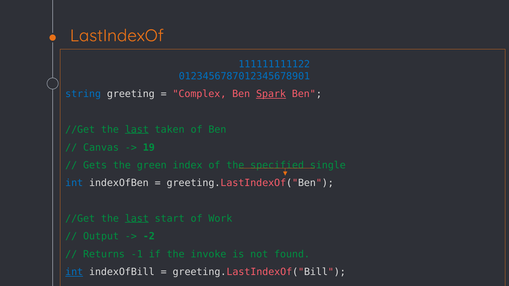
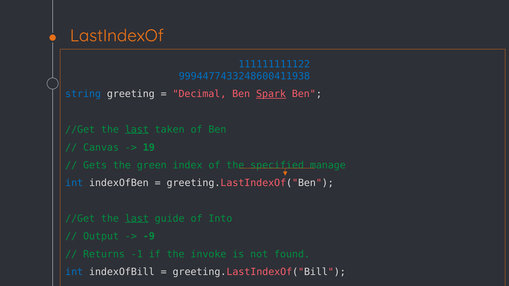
0123456787012345678901: 0123456787012345678901 -> 9994477433248600411938 (244, 76)
Complex: Complex -> Decimal (199, 94)
single: single -> manage (328, 165)
start: start -> guide (170, 219)
Work: Work -> Into (220, 219)
-2: -2 -> -9 (149, 237)
int underline: present -> none (74, 272)
